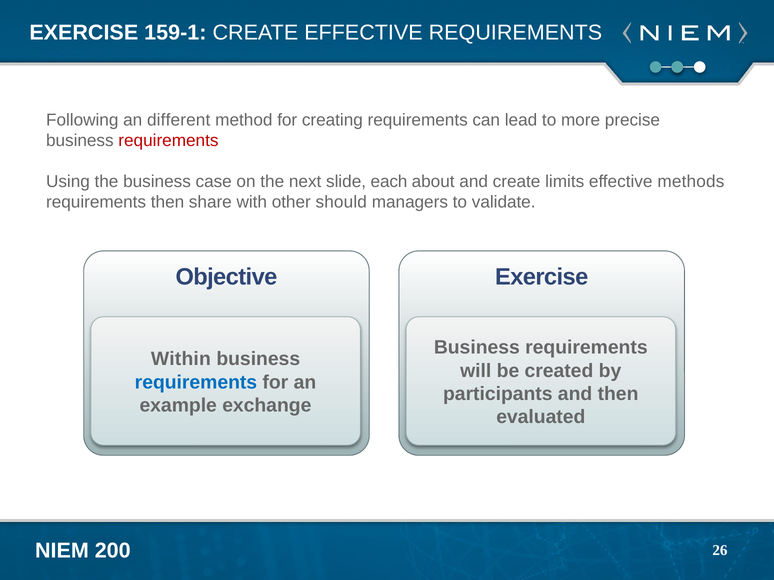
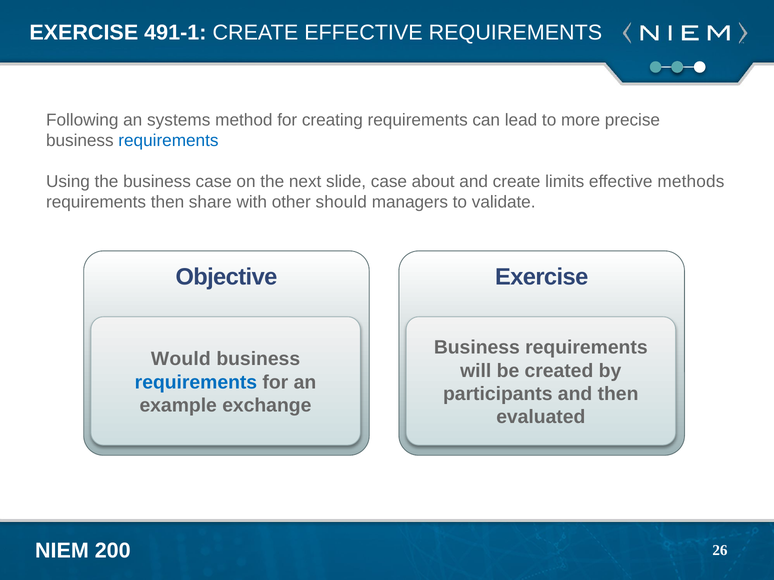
159-1: 159-1 -> 491-1 (175, 33)
different: different -> systems (179, 120)
requirements colour: red -> blue (168, 141)
slide each: each -> case (389, 182)
Within: Within -> Would (181, 359)
